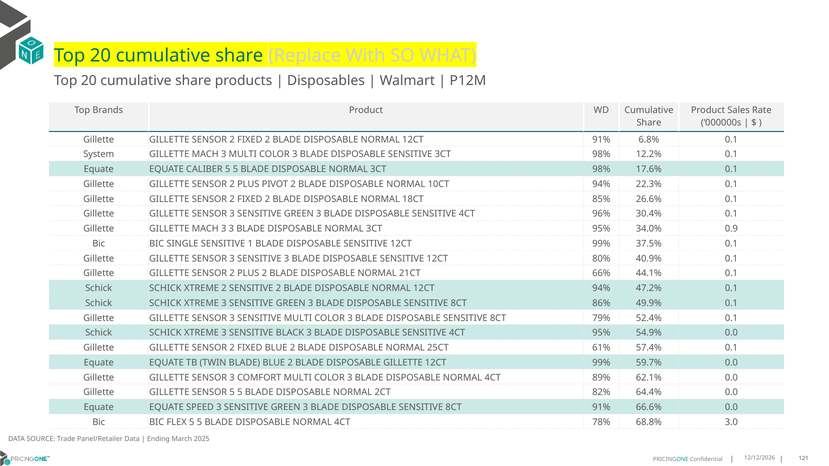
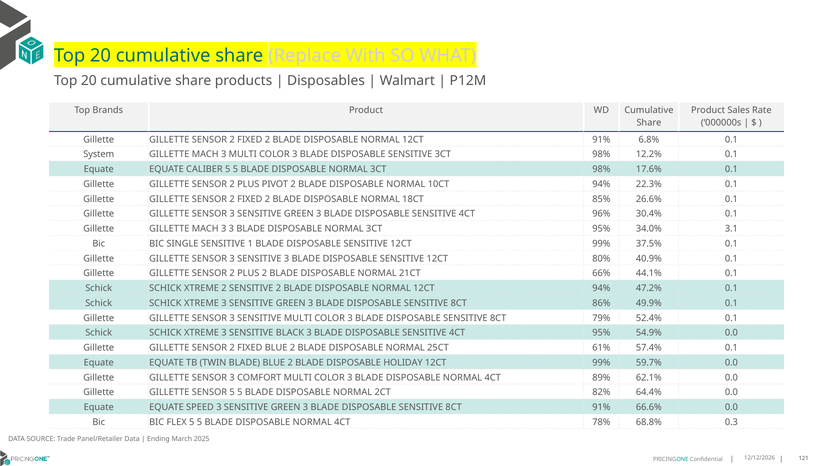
0.9: 0.9 -> 3.1 (731, 229)
DISPOSABLE GILLETTE: GILLETTE -> HOLIDAY (403, 363)
3.0: 3.0 -> 0.3 (731, 422)
